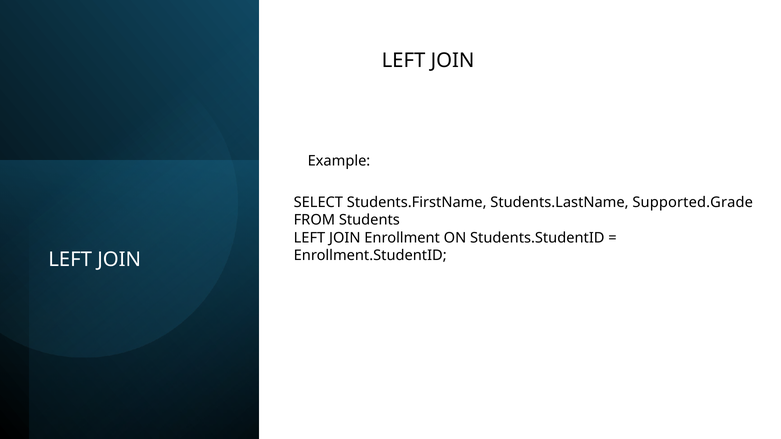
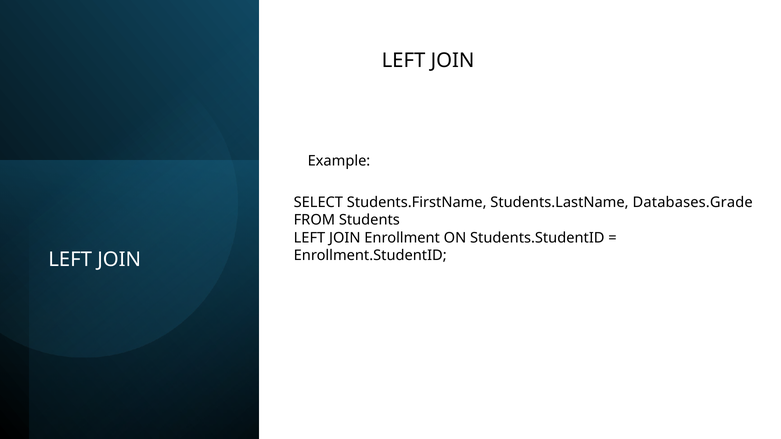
Supported.Grade: Supported.Grade -> Databases.Grade (693, 203)
